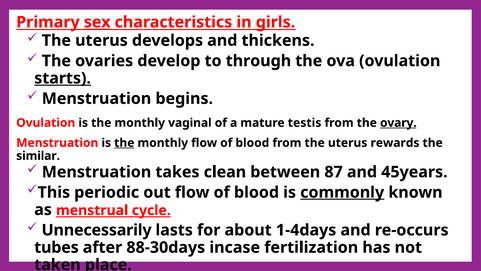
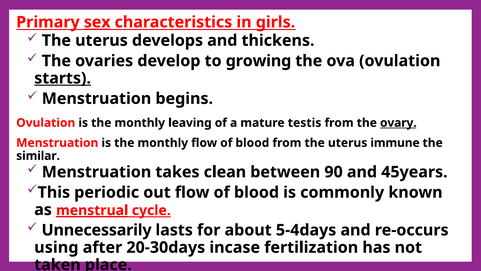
through: through -> growing (259, 61)
vaginal: vaginal -> leaving (190, 123)
the underline: present -> none (124, 143)
rewards: rewards -> immune (395, 143)
87: 87 -> 90 (334, 172)
commonly underline: present -> none (342, 192)
menstrual underline: none -> present (92, 210)
1-4days: 1-4days -> 5-4days (306, 230)
tubes: tubes -> using (56, 247)
88-30days: 88-30days -> 20-30days (166, 247)
